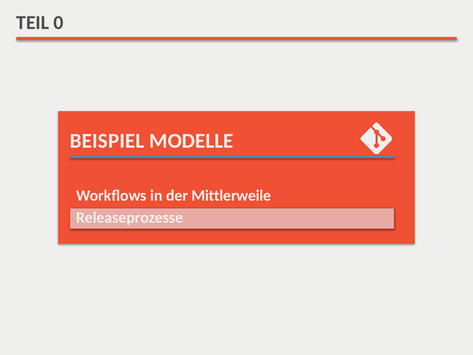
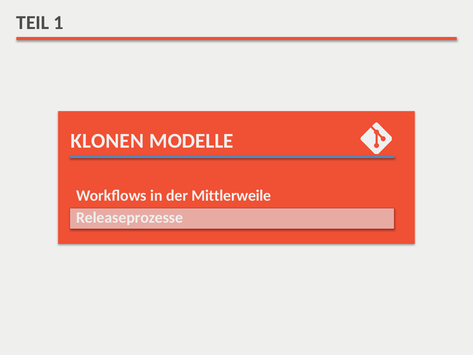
0: 0 -> 1 (59, 23)
BEISPIEL: BEISPIEL -> KLONEN (107, 141)
